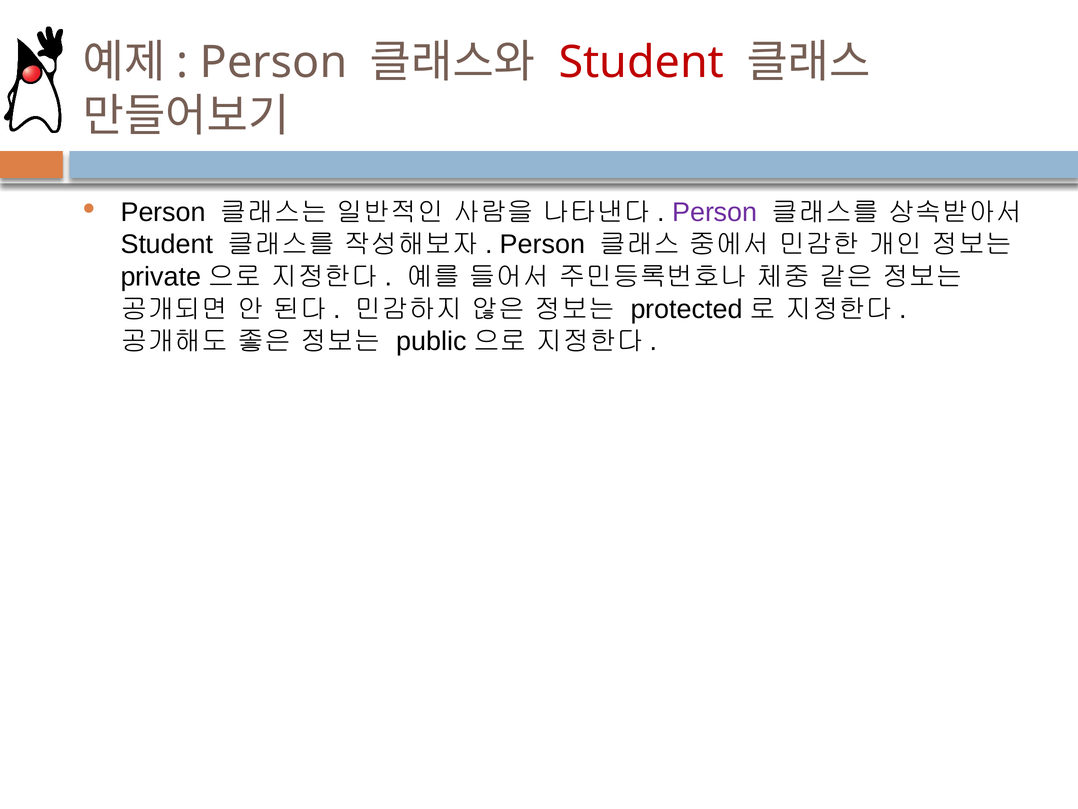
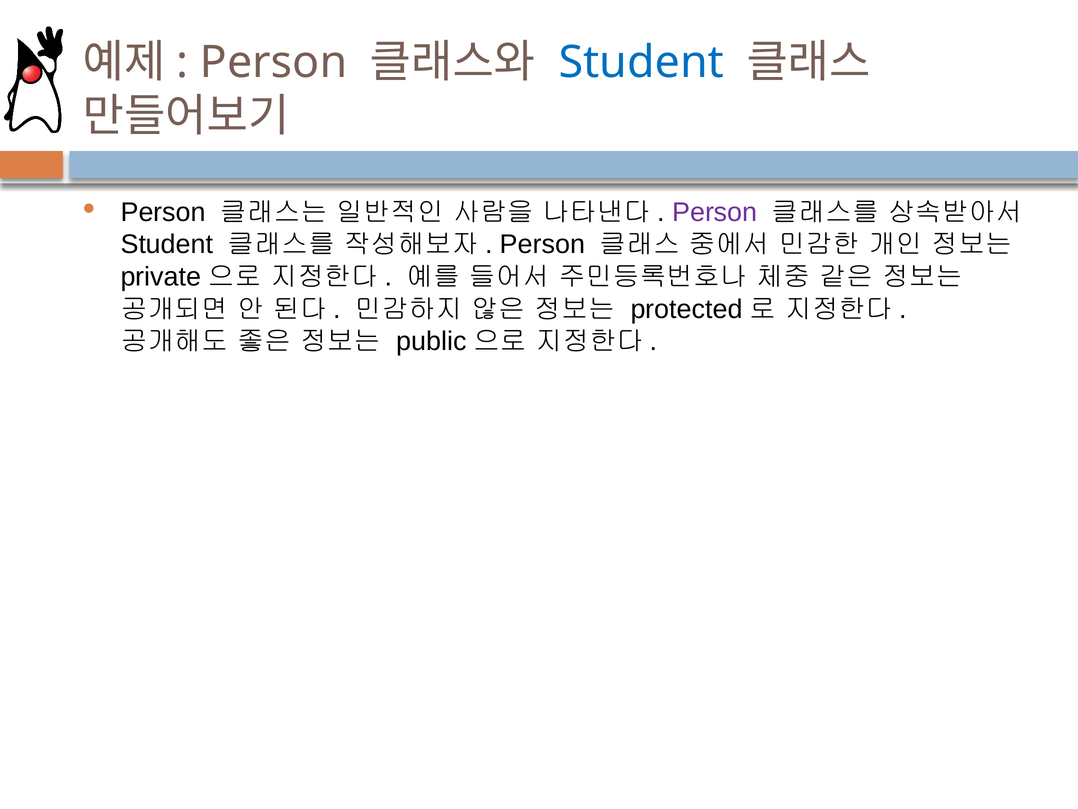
Student colour: red -> blue (641, 62)
